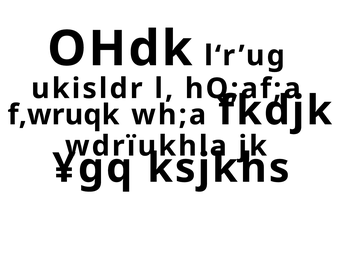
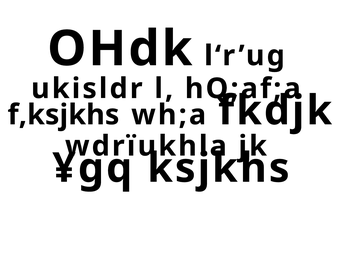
f,wruqk: f,wruqk -> f,ksjkhs (63, 115)
